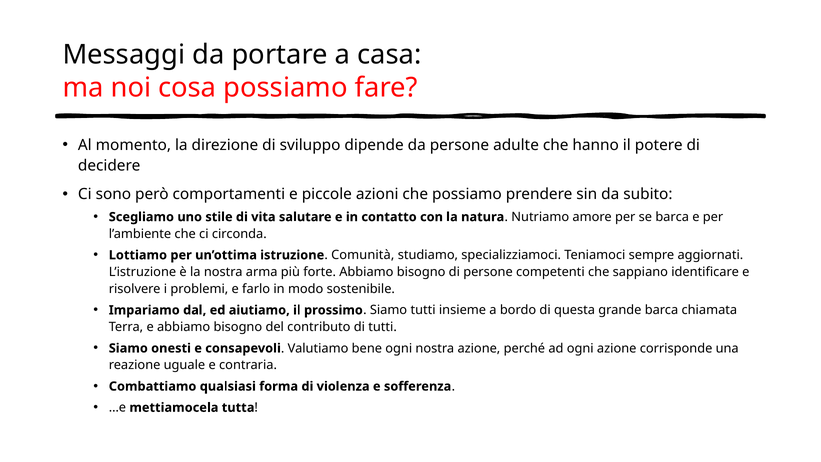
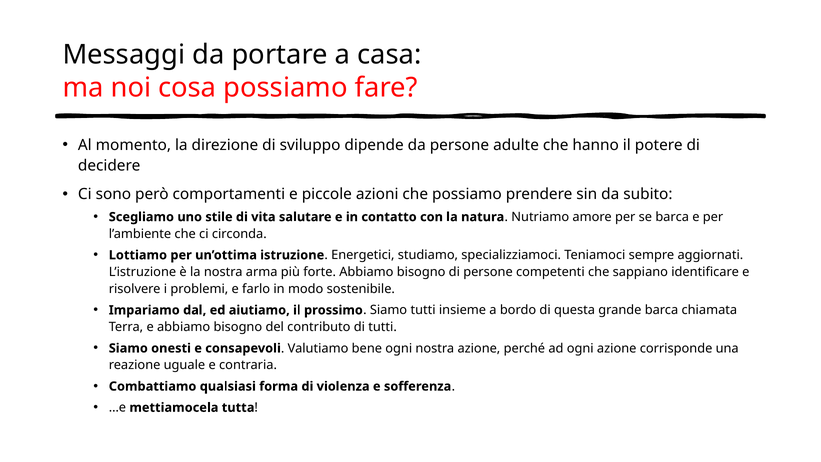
Comunità: Comunità -> Energetici (363, 255)
